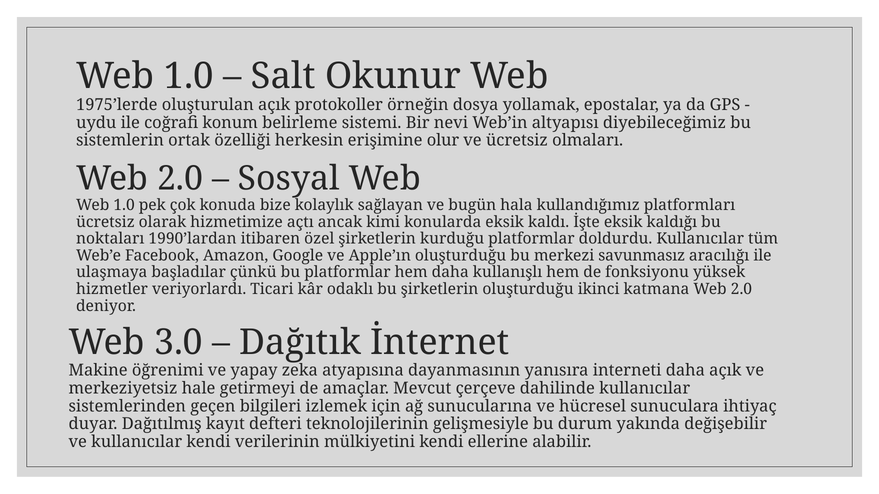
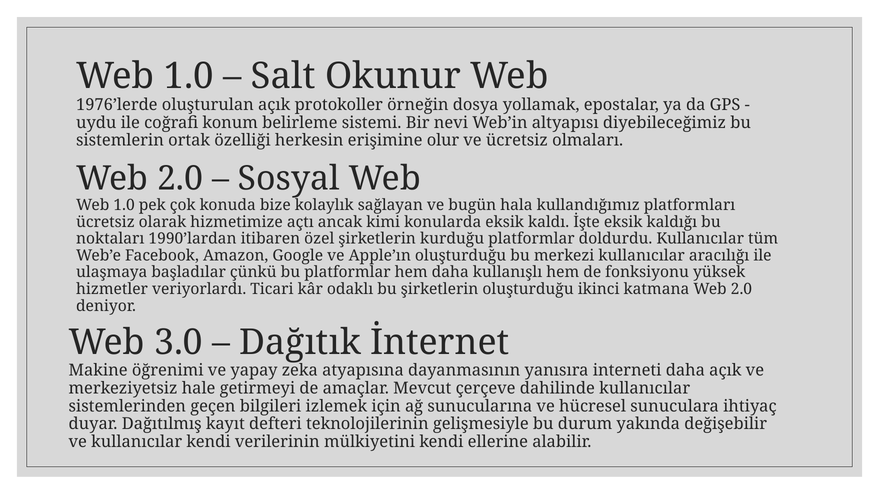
1975’lerde: 1975’lerde -> 1976’lerde (117, 105)
merkezi savunmasız: savunmasız -> kullanıcılar (642, 256)
